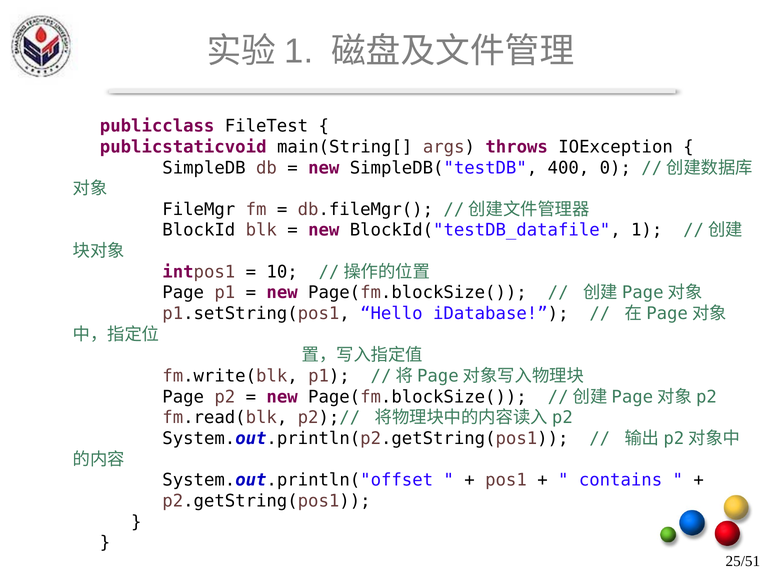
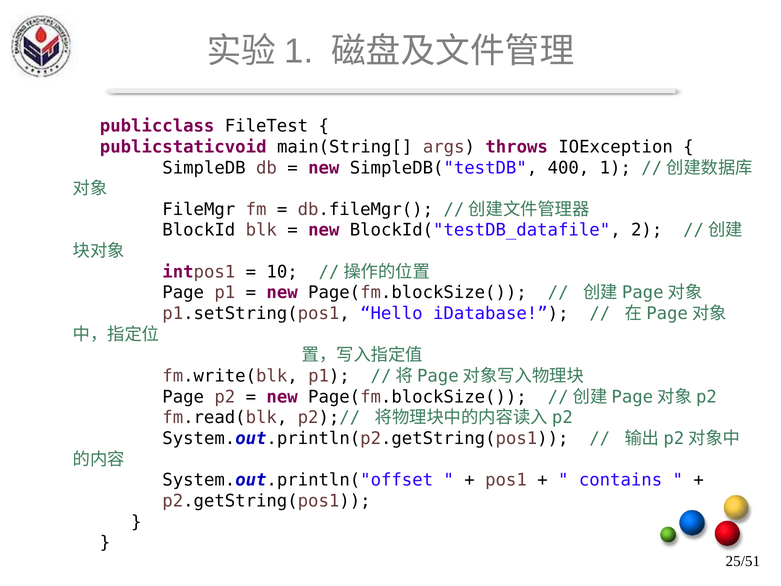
400 0: 0 -> 1 (615, 168)
BlockId("testDB_datafile 1: 1 -> 2 (647, 230)
